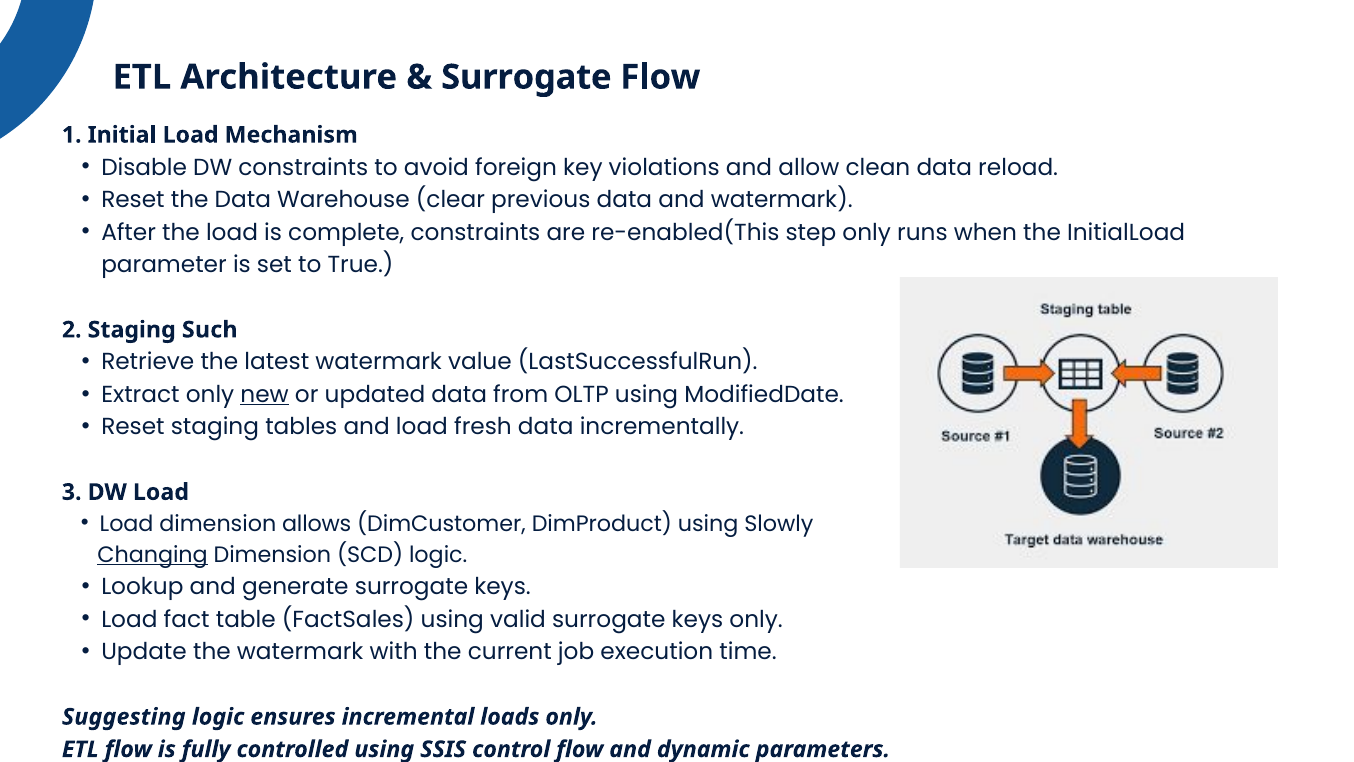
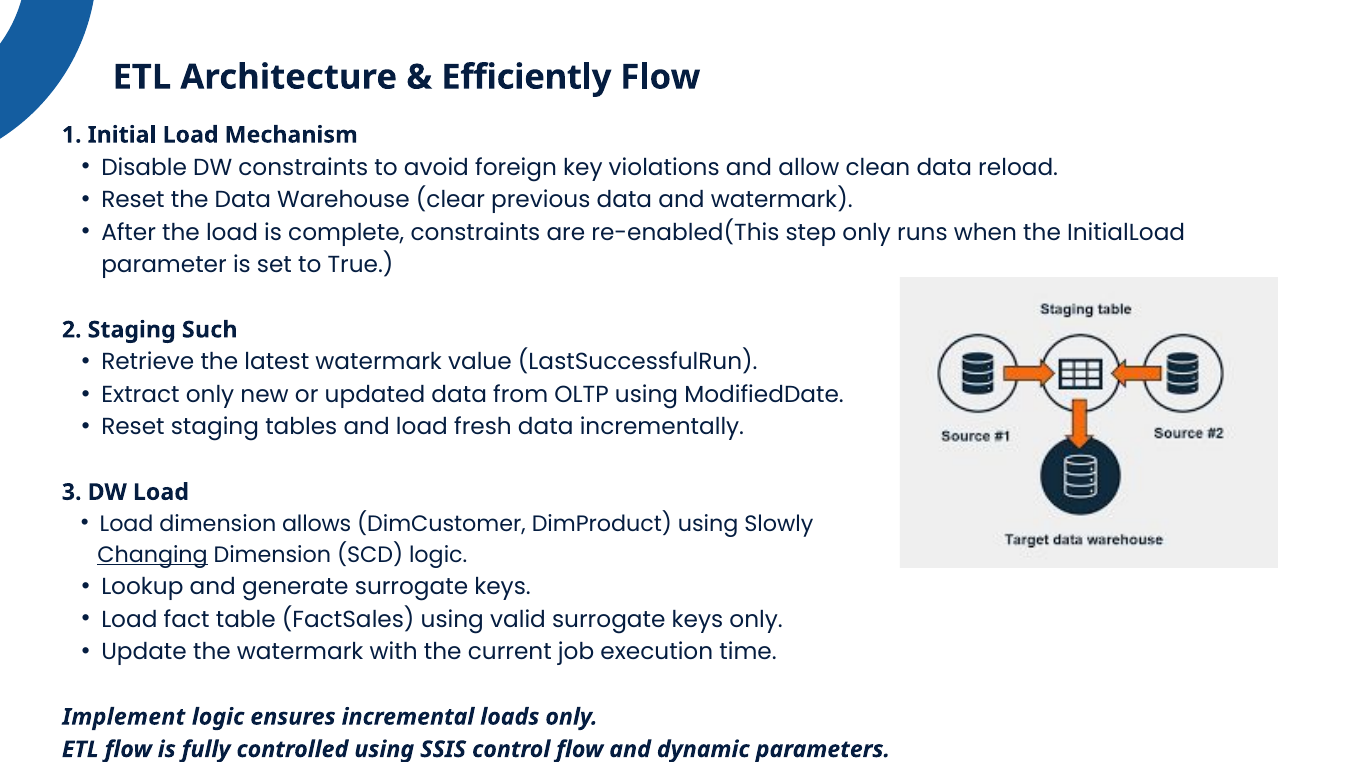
Surrogate: Surrogate -> Efficiently (526, 77)
new underline: present -> none (265, 395)
Suggesting: Suggesting -> Implement (124, 717)
